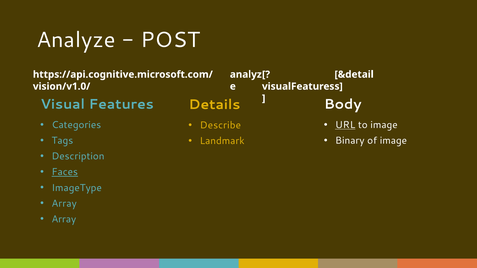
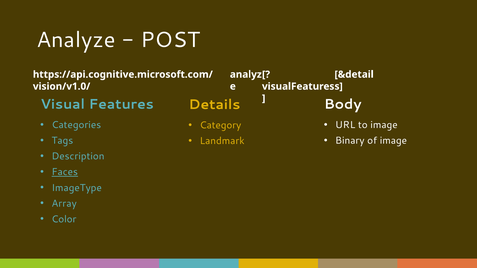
URL underline: present -> none (345, 125)
Describe: Describe -> Category (220, 125)
Array: Array -> Color (64, 219)
